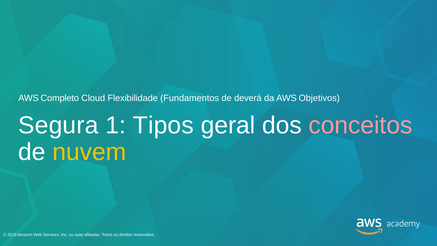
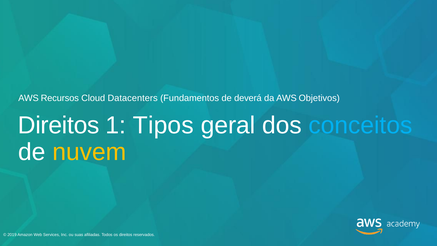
Completo: Completo -> Recursos (60, 98)
Flexibilidade: Flexibilidade -> Datacenters (133, 98)
Segura: Segura -> Direitos (59, 125)
conceitos colour: pink -> light blue (361, 125)
